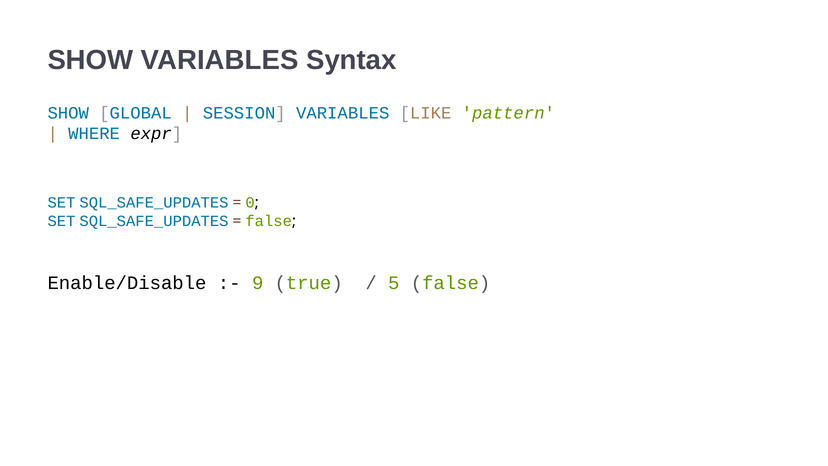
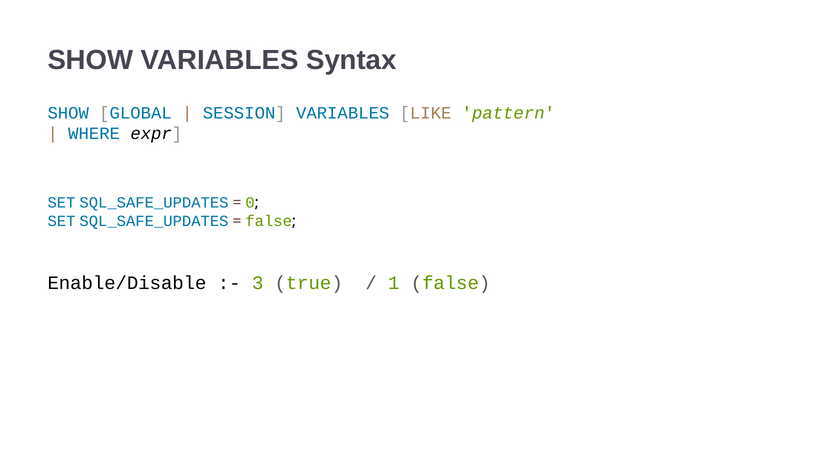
9: 9 -> 3 (258, 283)
5: 5 -> 1 (394, 283)
